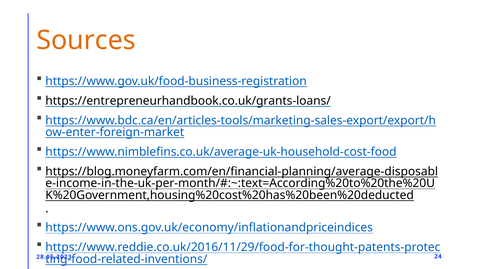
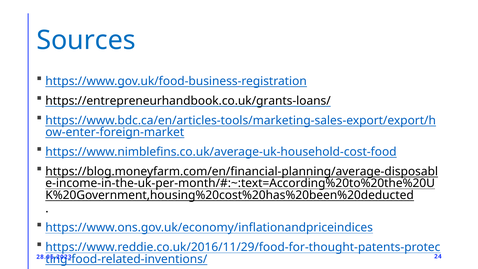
Sources colour: orange -> blue (86, 40)
